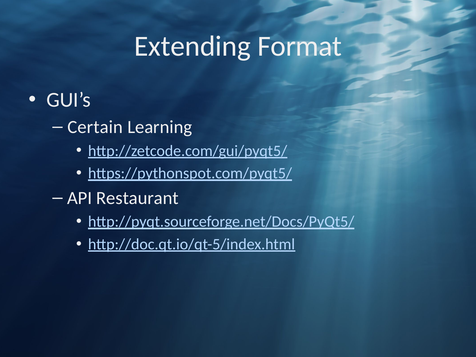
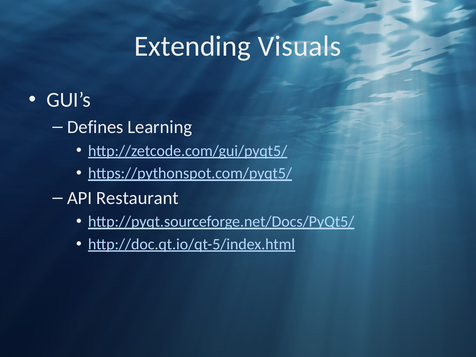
Format: Format -> Visuals (299, 46)
Certain: Certain -> Defines (95, 127)
